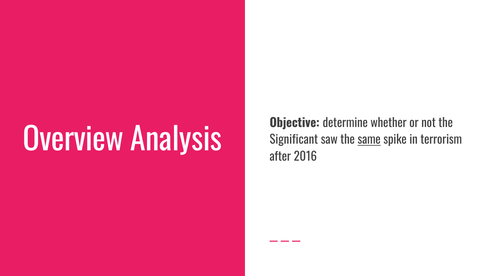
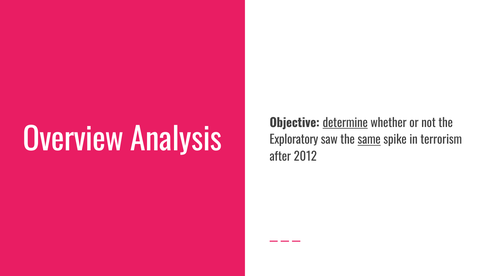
determine underline: none -> present (345, 123)
Significant: Significant -> Exploratory (294, 140)
2016: 2016 -> 2012 (305, 157)
